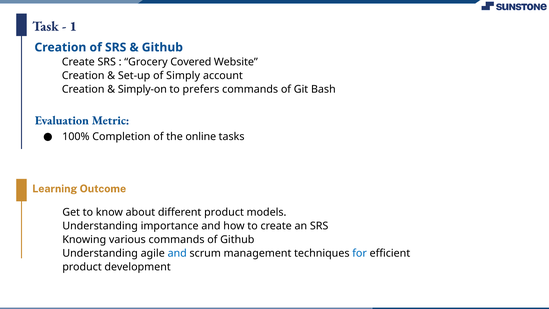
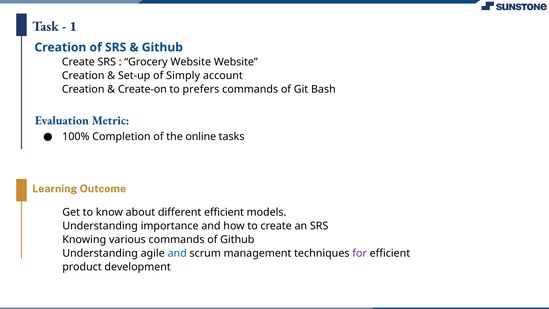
Grocery Covered: Covered -> Website (191, 62)
Simply-on: Simply-on -> Create-on (142, 89)
different product: product -> efficient (224, 212)
for colour: blue -> purple (360, 253)
